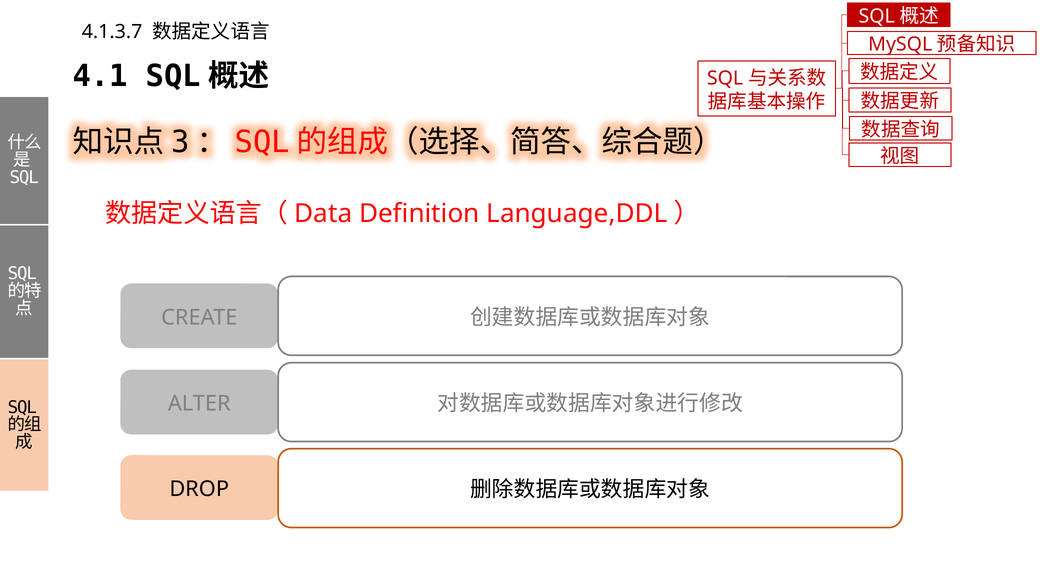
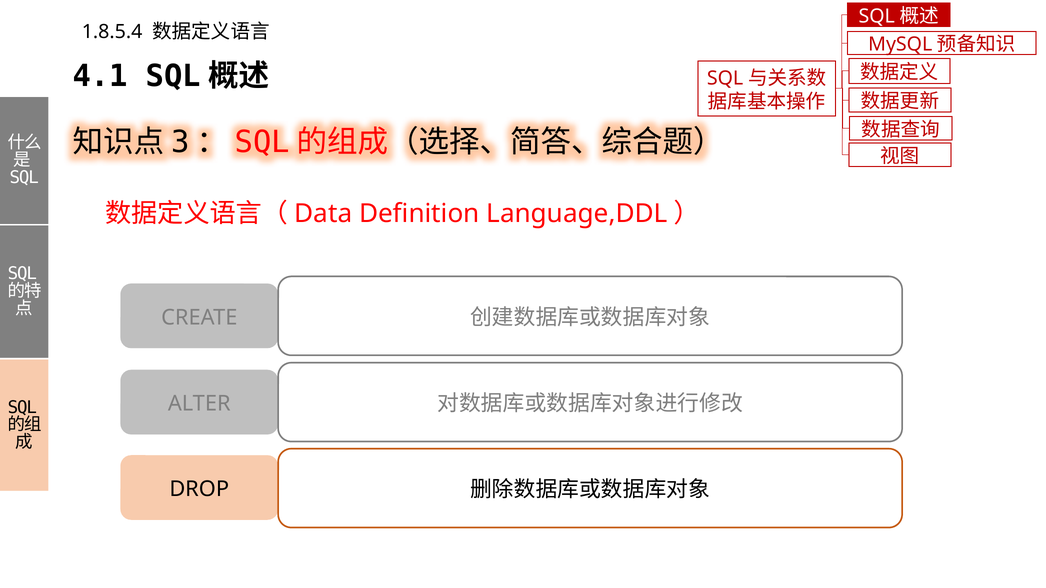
4.1.3.7: 4.1.3.7 -> 1.8.5.4 (112, 32)
